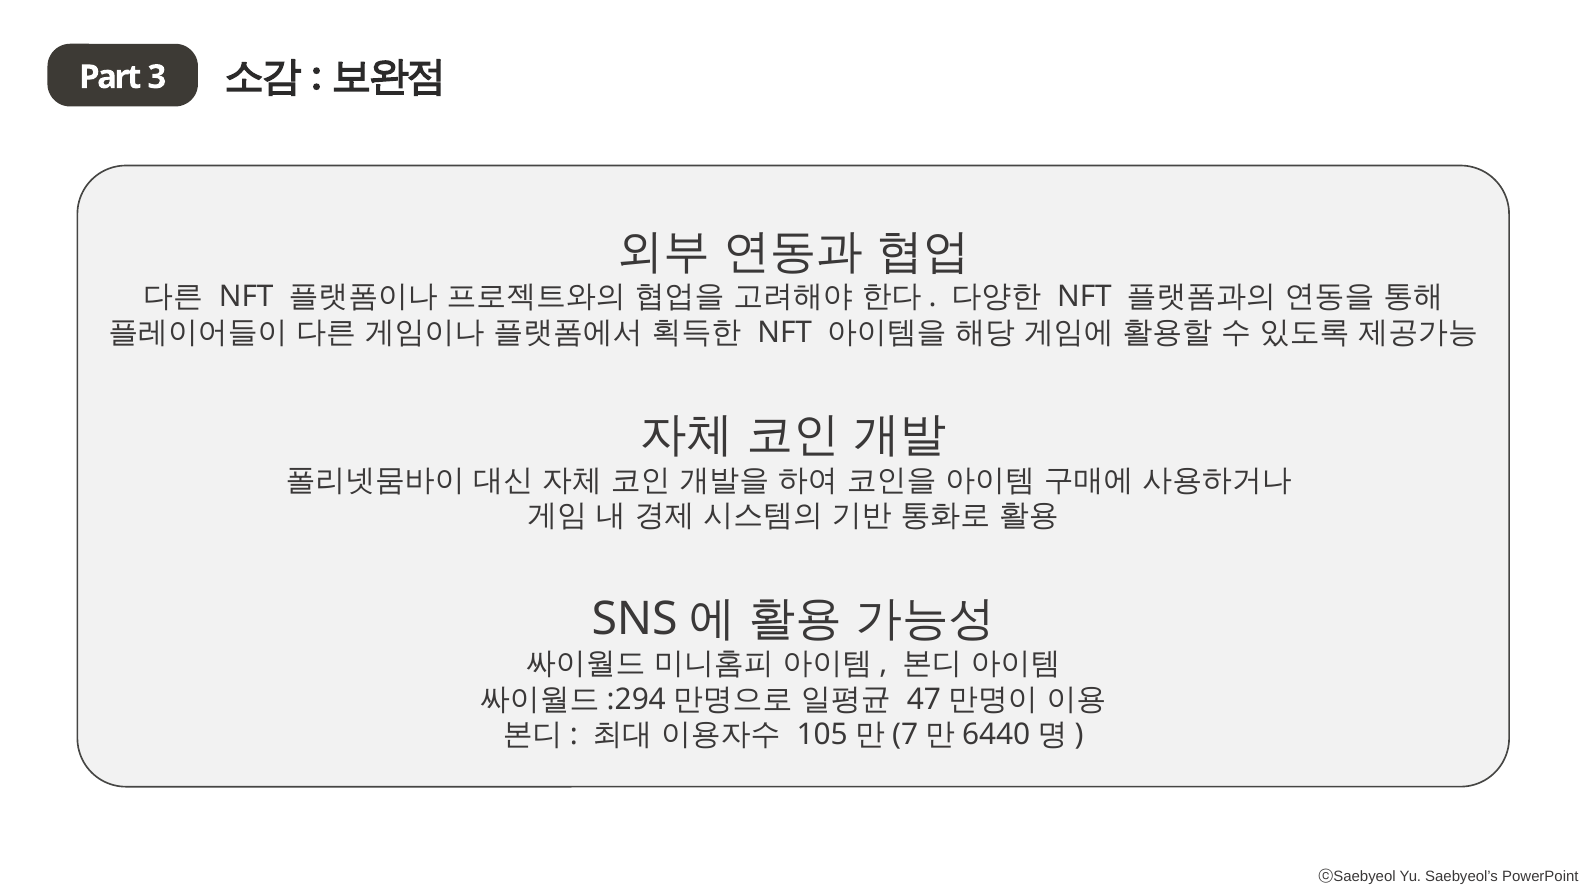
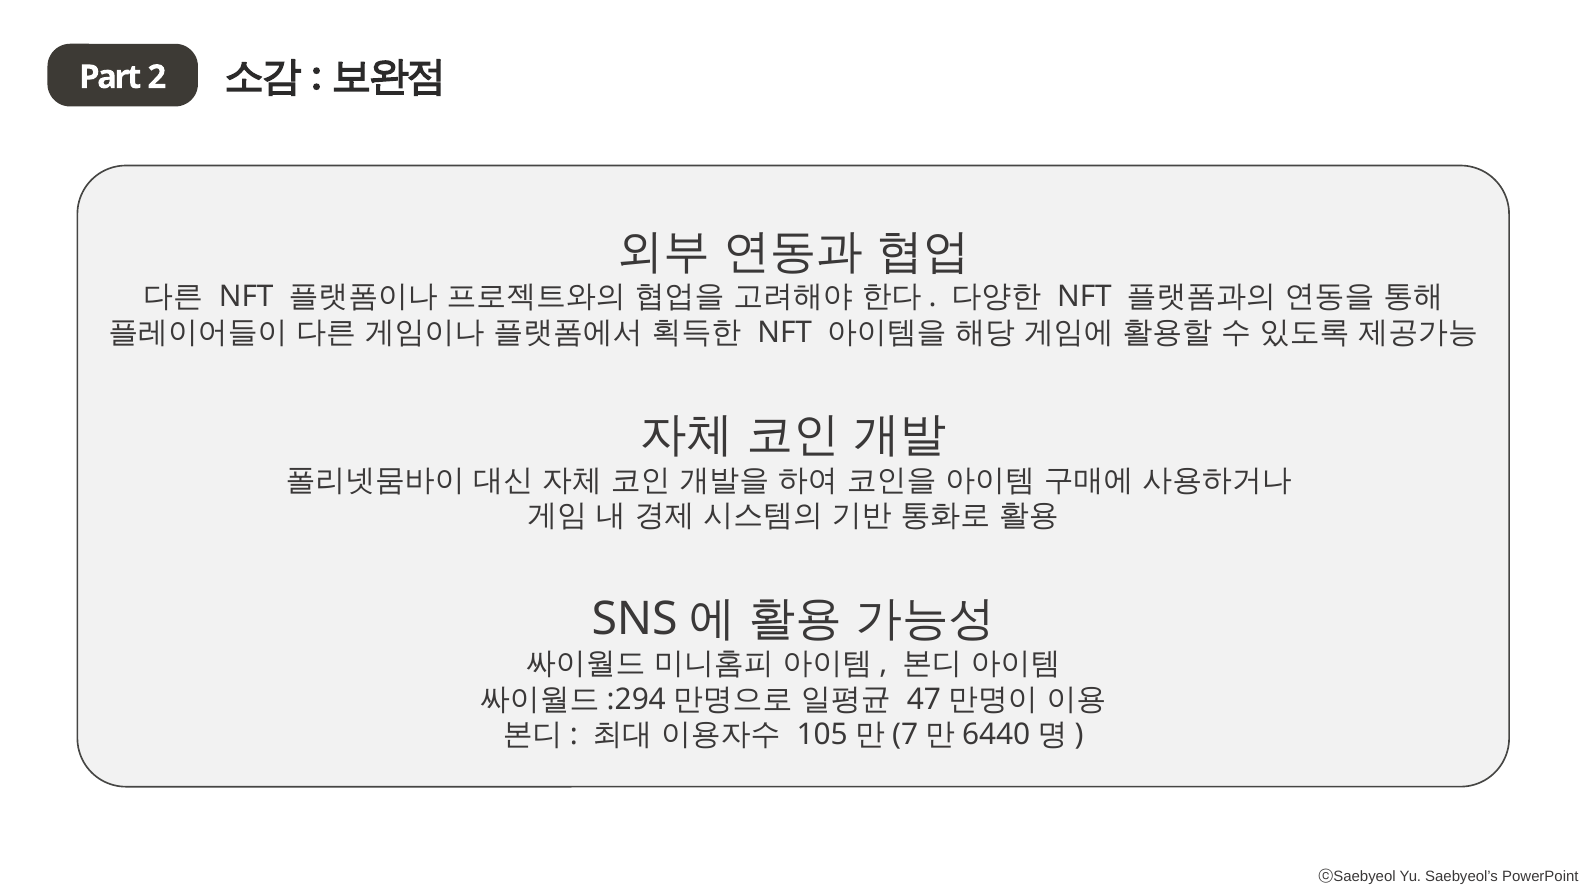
3: 3 -> 2 (157, 77)
